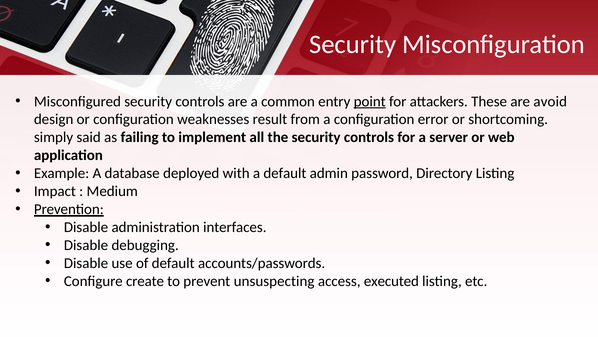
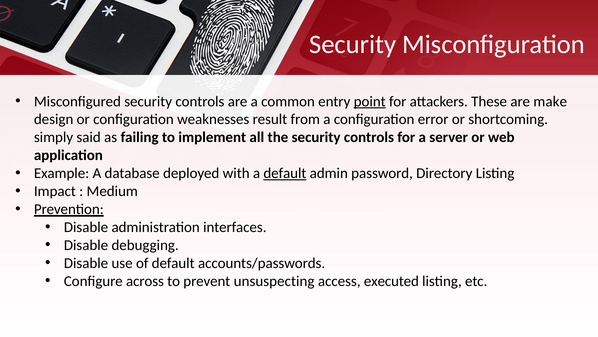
avoid: avoid -> make (550, 101)
default underline: none -> present (285, 173)
create: create -> across (145, 281)
